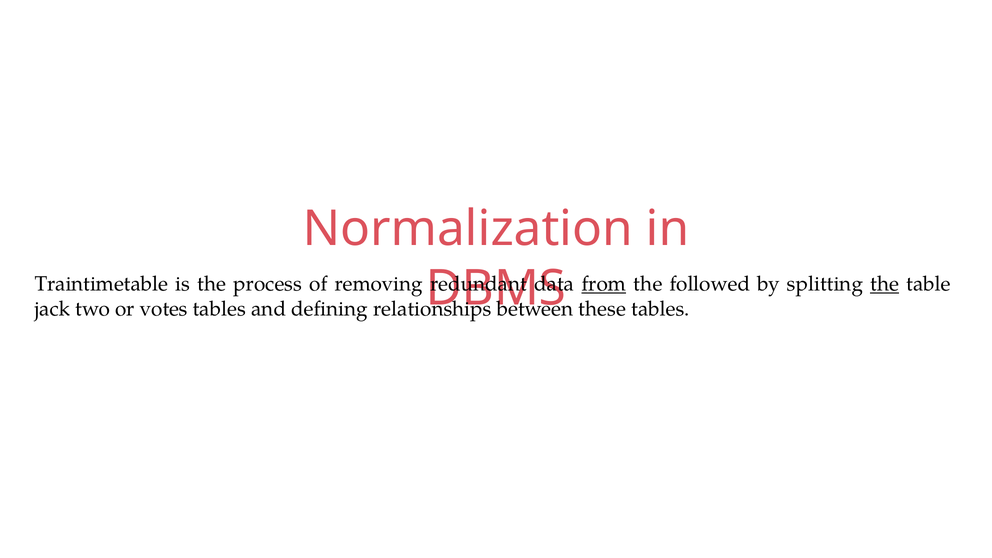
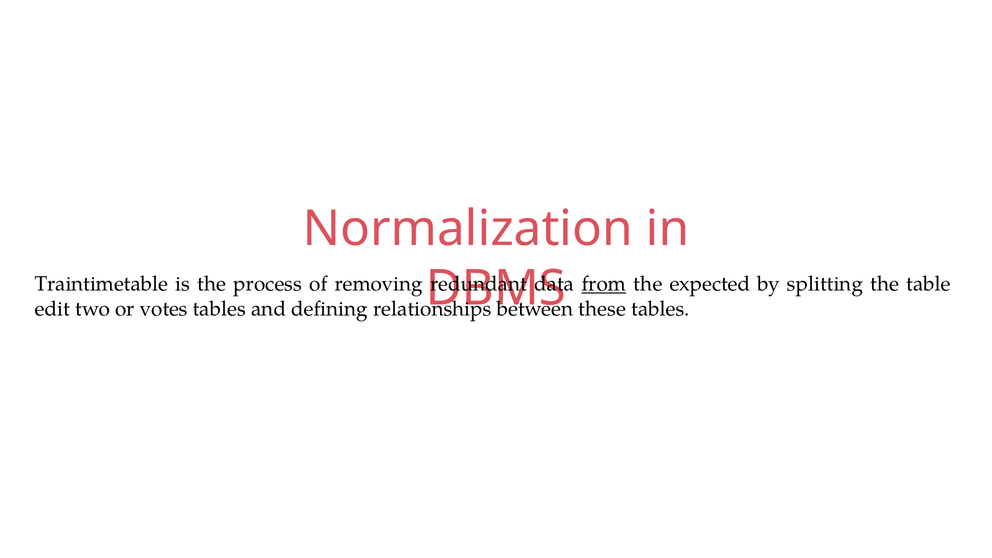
followed: followed -> expected (710, 284)
the underline: present -> none (885, 284)
jack: jack -> edit (52, 309)
